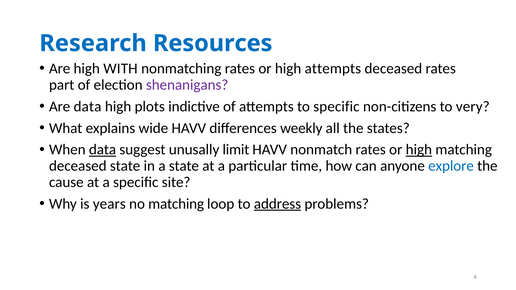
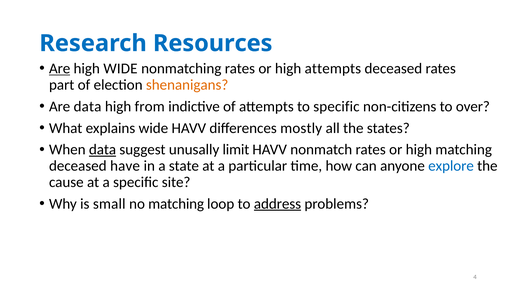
Are underline: none -> present (60, 69)
high WITH: WITH -> WIDE (120, 69)
shenanigans colour: purple -> orange (187, 85)
plots: plots -> from (150, 107)
very: very -> over (473, 107)
weekly: weekly -> mostly (301, 128)
high underline: present -> none (419, 150)
deceased state: state -> have (125, 166)
years: years -> small (109, 204)
